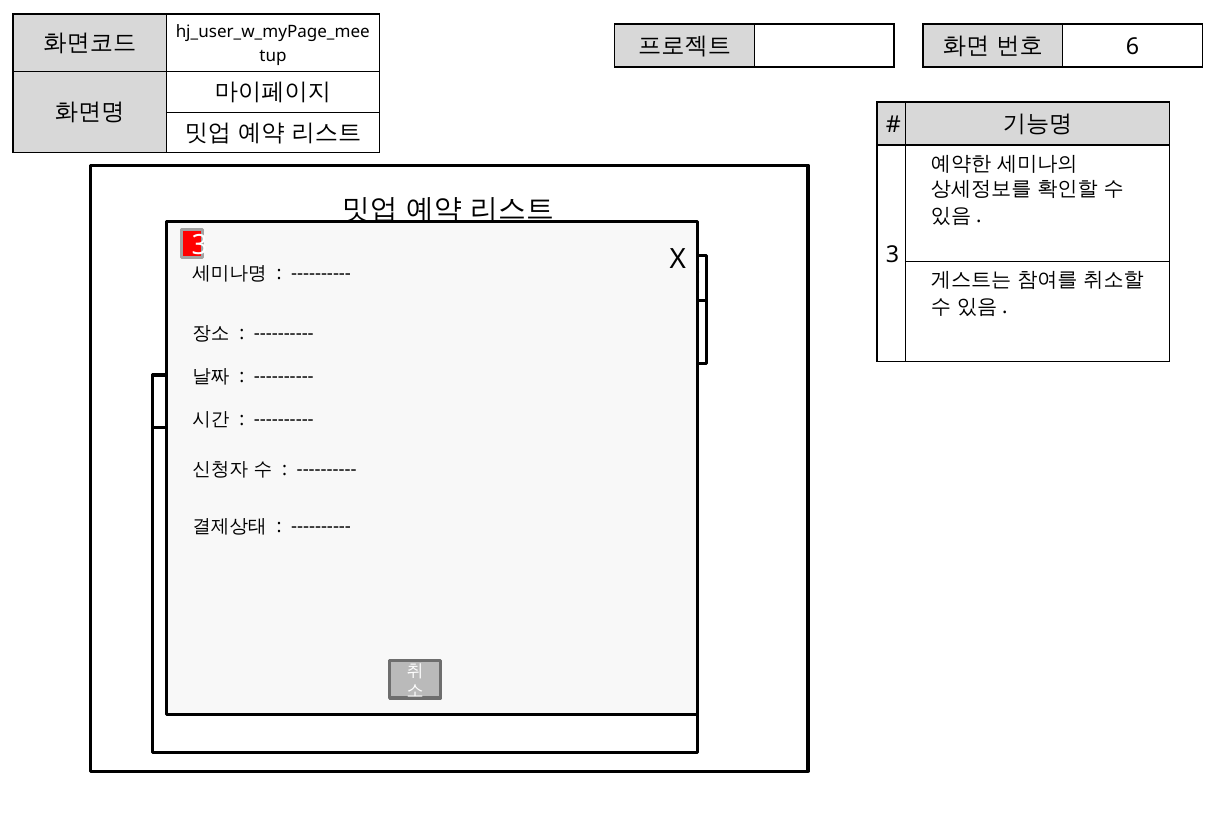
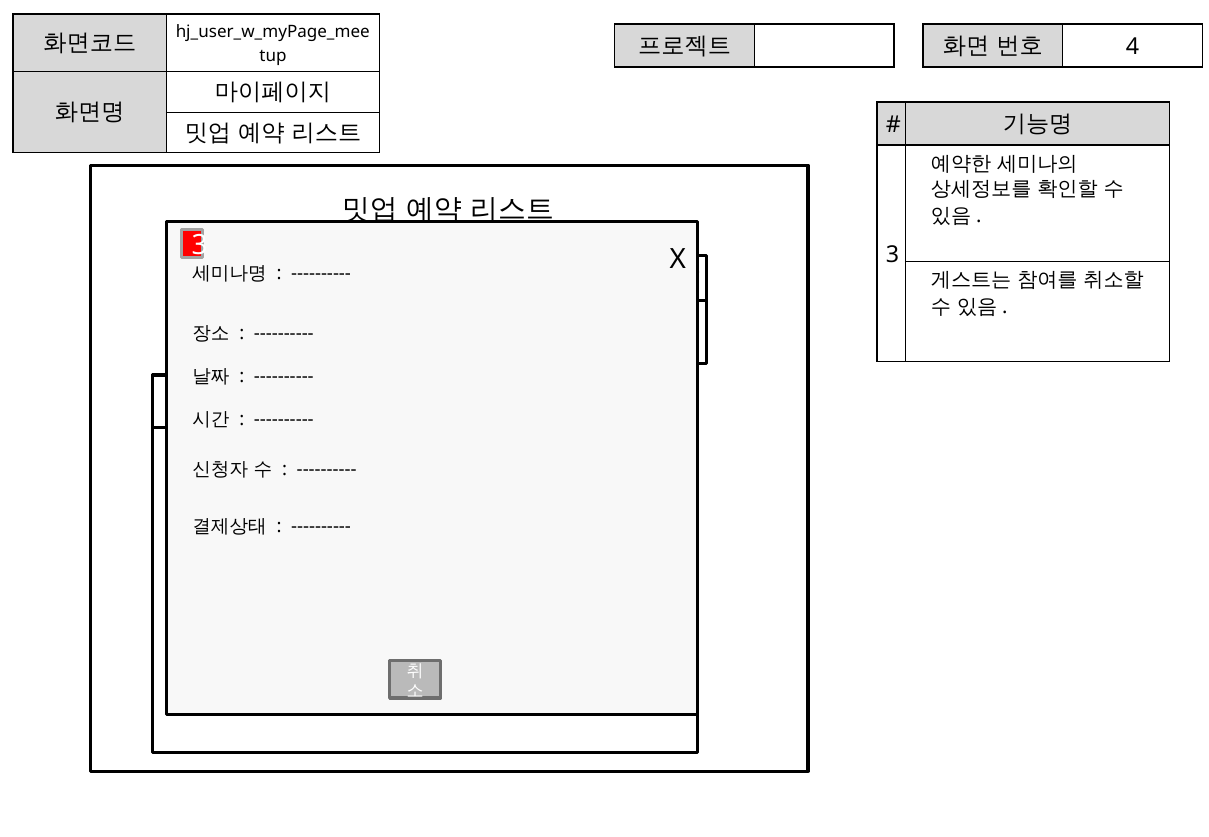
6: 6 -> 4 (1133, 47)
